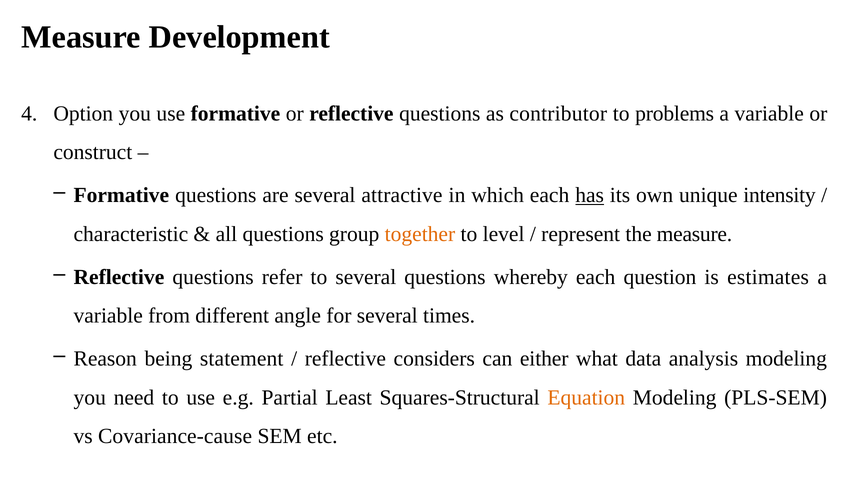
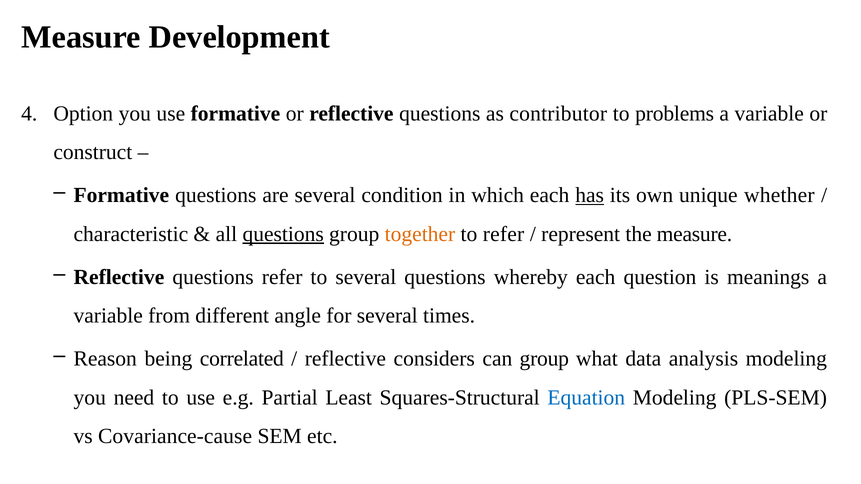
attractive: attractive -> condition (402, 195)
intensity: intensity -> whether (779, 195)
questions underline: none -> present (283, 234)
to level: level -> refer (503, 234)
estimates: estimates -> meanings (768, 277)
statement: statement -> correlated (242, 359)
can either: either -> group (544, 359)
Equation colour: orange -> blue (586, 398)
